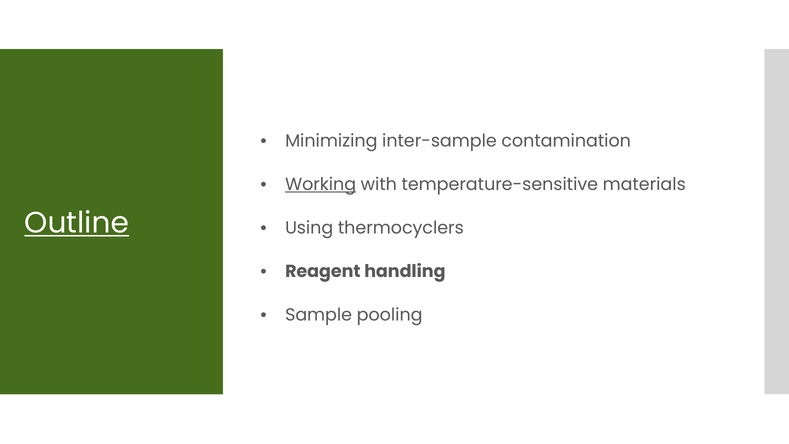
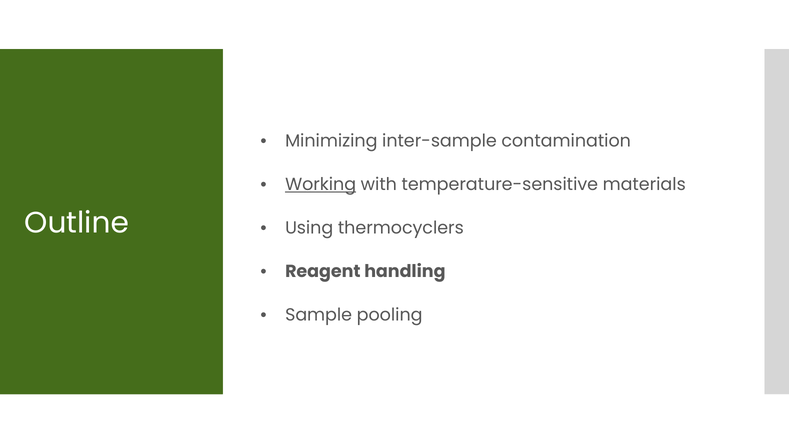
Outline underline: present -> none (77, 223)
